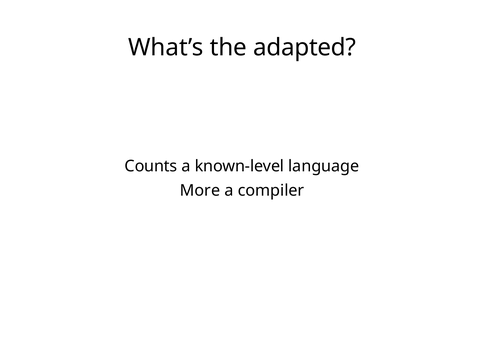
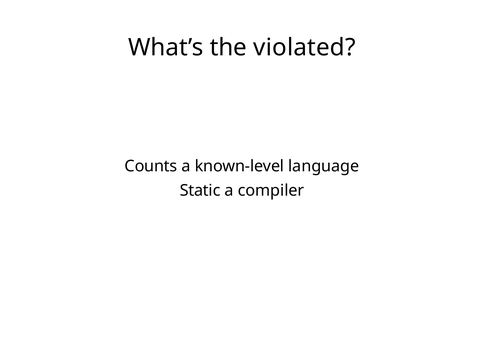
adapted: adapted -> violated (304, 48)
More: More -> Static (200, 191)
